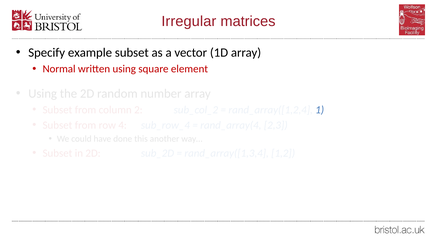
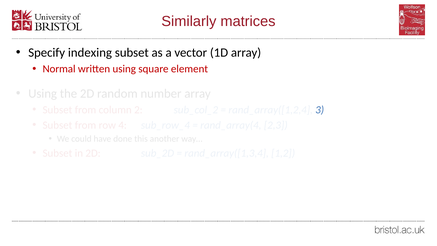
Irregular: Irregular -> Similarly (189, 21)
example: example -> indexing (90, 53)
1: 1 -> 3 (320, 110)
